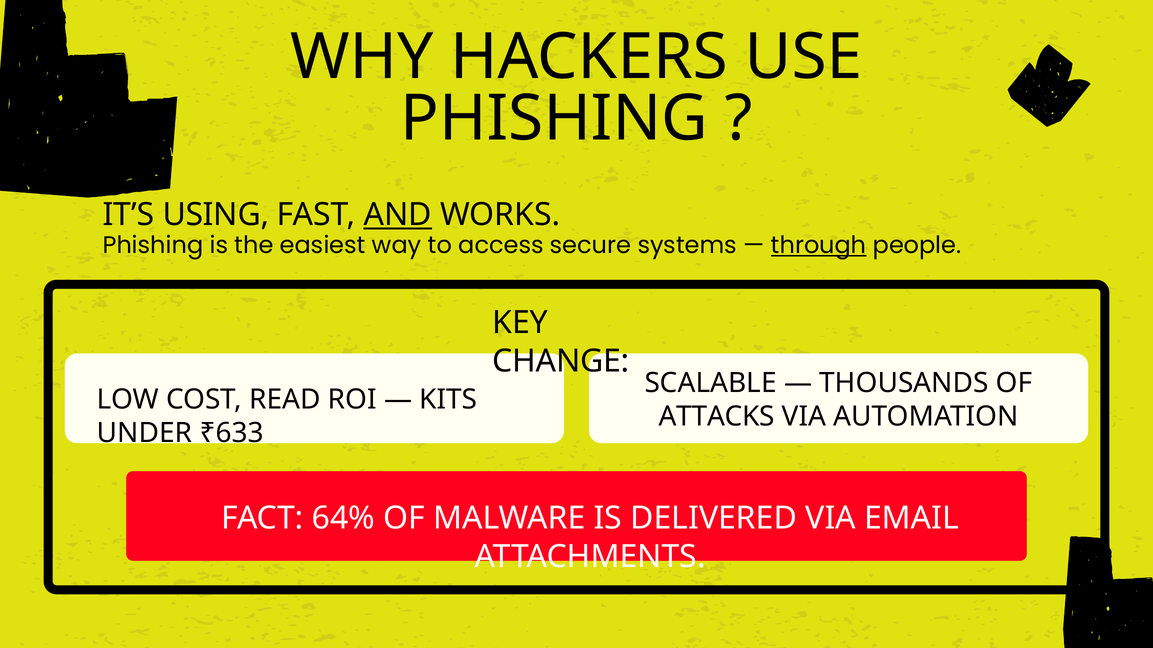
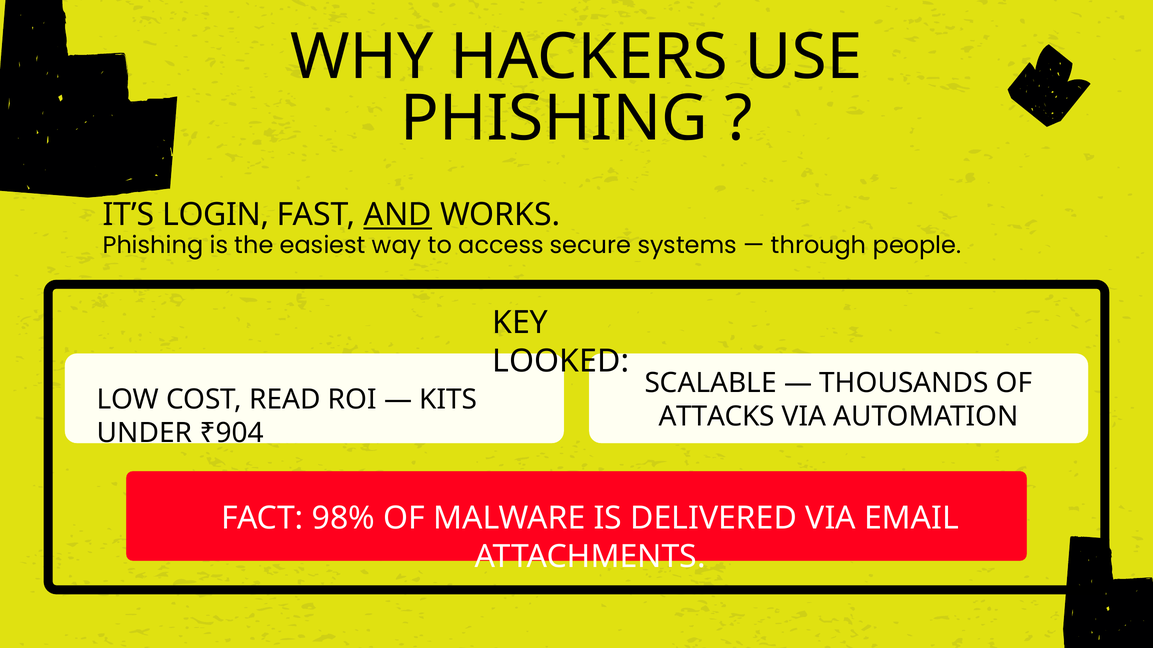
USING: USING -> LOGIN (216, 215)
through underline: present -> none (819, 246)
CHANGE: CHANGE -> LOOKED (561, 361)
₹633: ₹633 -> ₹904 (232, 434)
64%: 64% -> 98% (343, 519)
